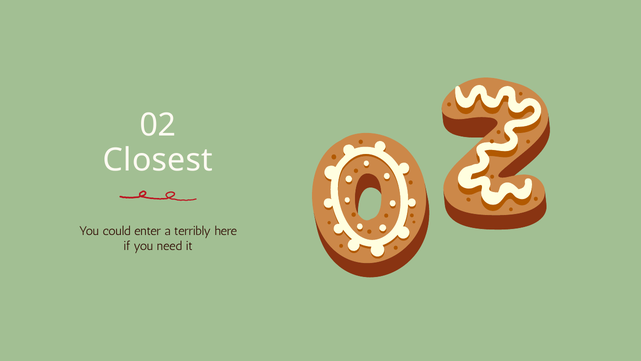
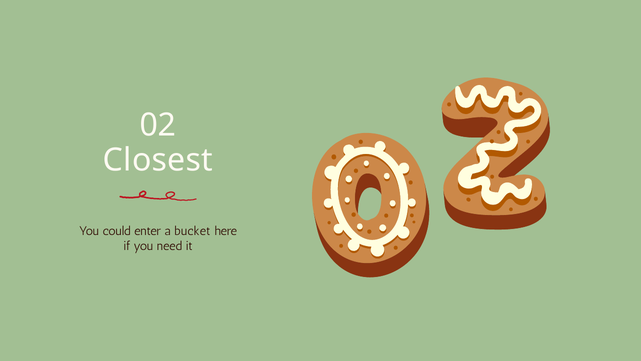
terribly: terribly -> bucket (192, 231)
